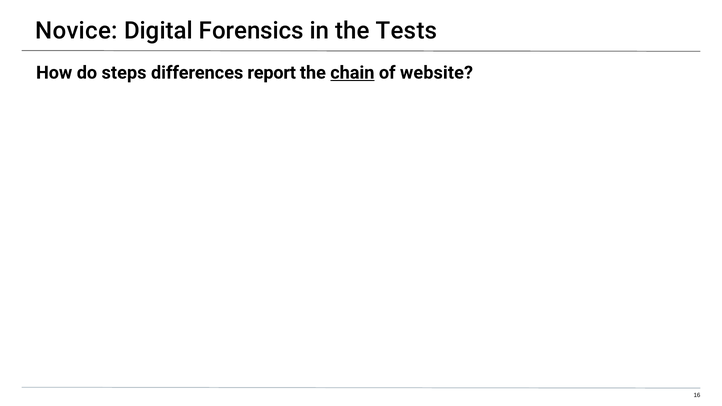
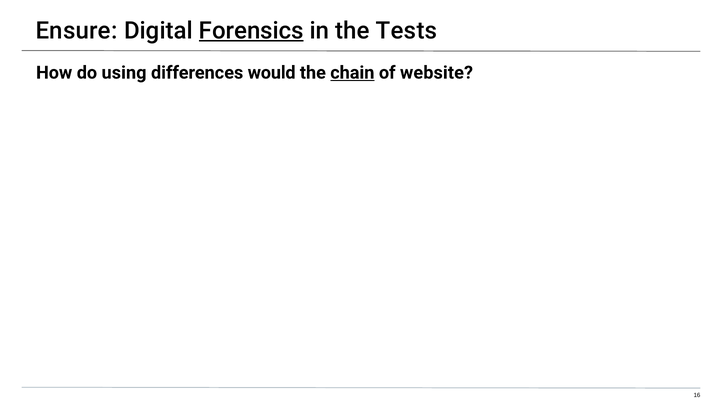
Novice: Novice -> Ensure (77, 31)
Forensics underline: none -> present (251, 31)
steps: steps -> using (124, 73)
report: report -> would (272, 73)
